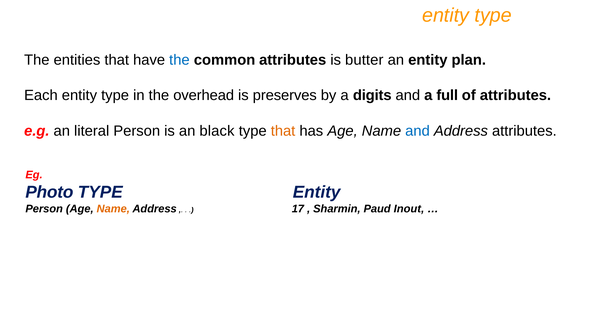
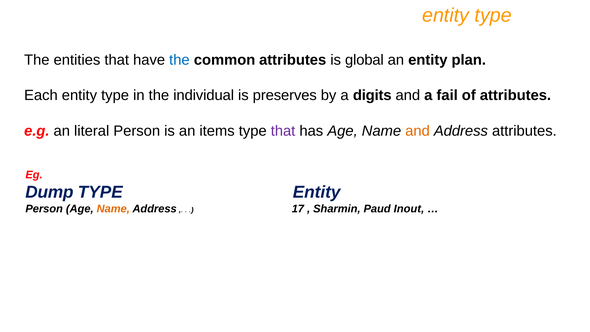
butter: butter -> global (364, 60)
overhead: overhead -> individual (204, 95)
full: full -> fail (447, 95)
black: black -> items (217, 131)
that colour: orange -> purple (283, 131)
and colour: blue -> orange (418, 131)
Photo: Photo -> Dump (49, 192)
